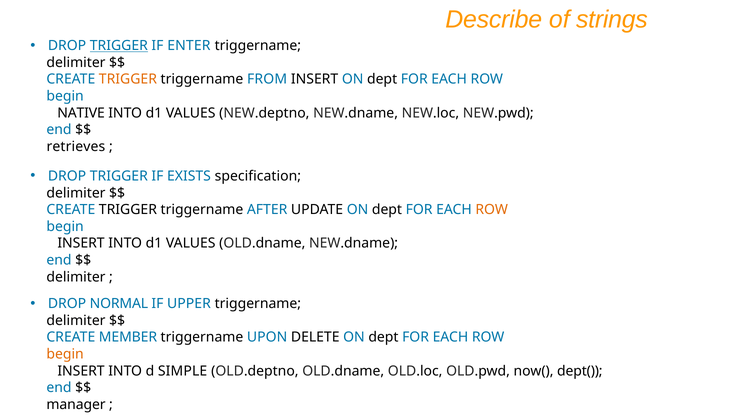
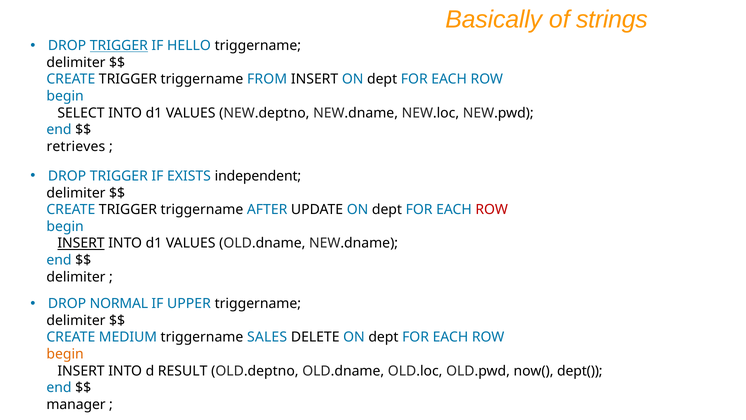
Describe: Describe -> Basically (494, 19)
ENTER: ENTER -> HELLO (189, 46)
TRIGGER colour: orange -> black (128, 79)
NATIVE: NATIVE -> SELECT (81, 113)
specification: specification -> independent (258, 176)
ROW colour: orange -> red (492, 210)
INSERT underline: none -> present (81, 243)
MEMBER: MEMBER -> MEDIUM (128, 337)
UPON: UPON -> SALES (267, 337)
SIMPLE: SIMPLE -> RESULT (183, 371)
